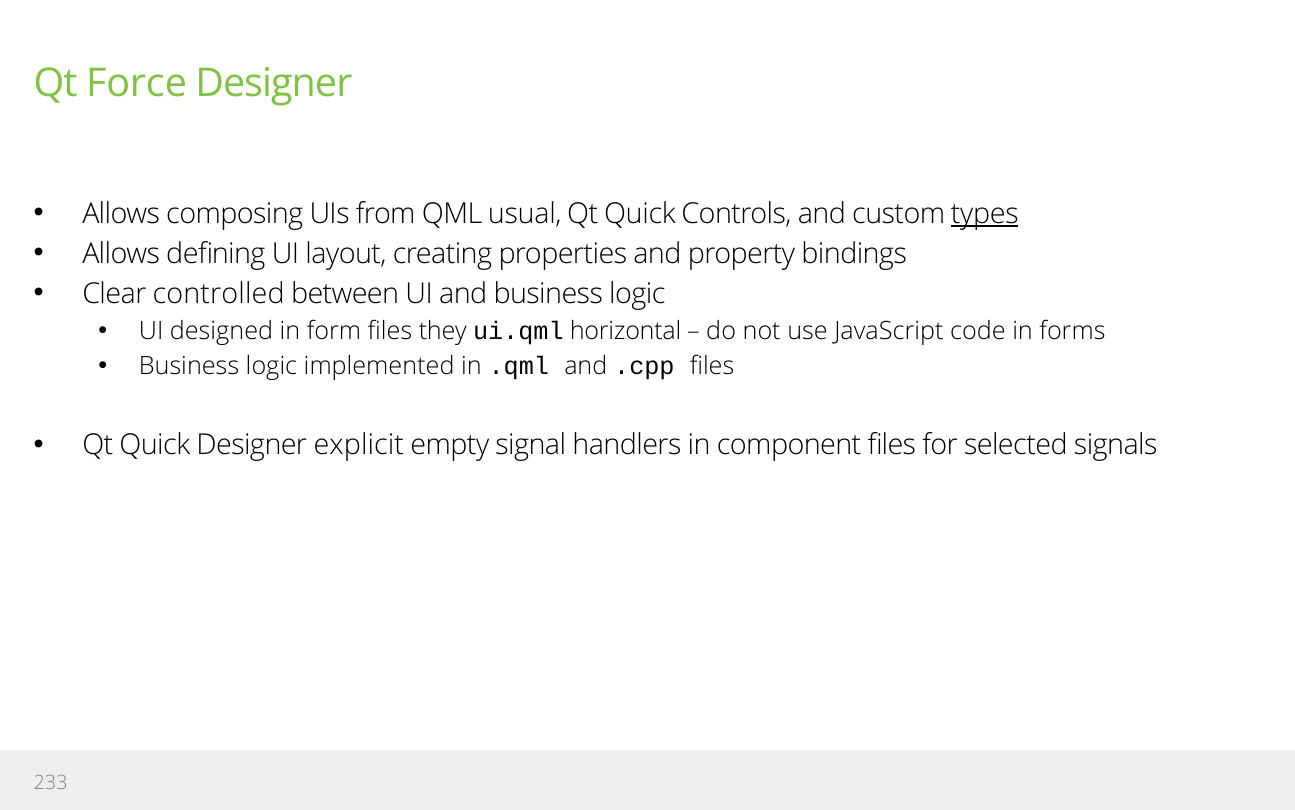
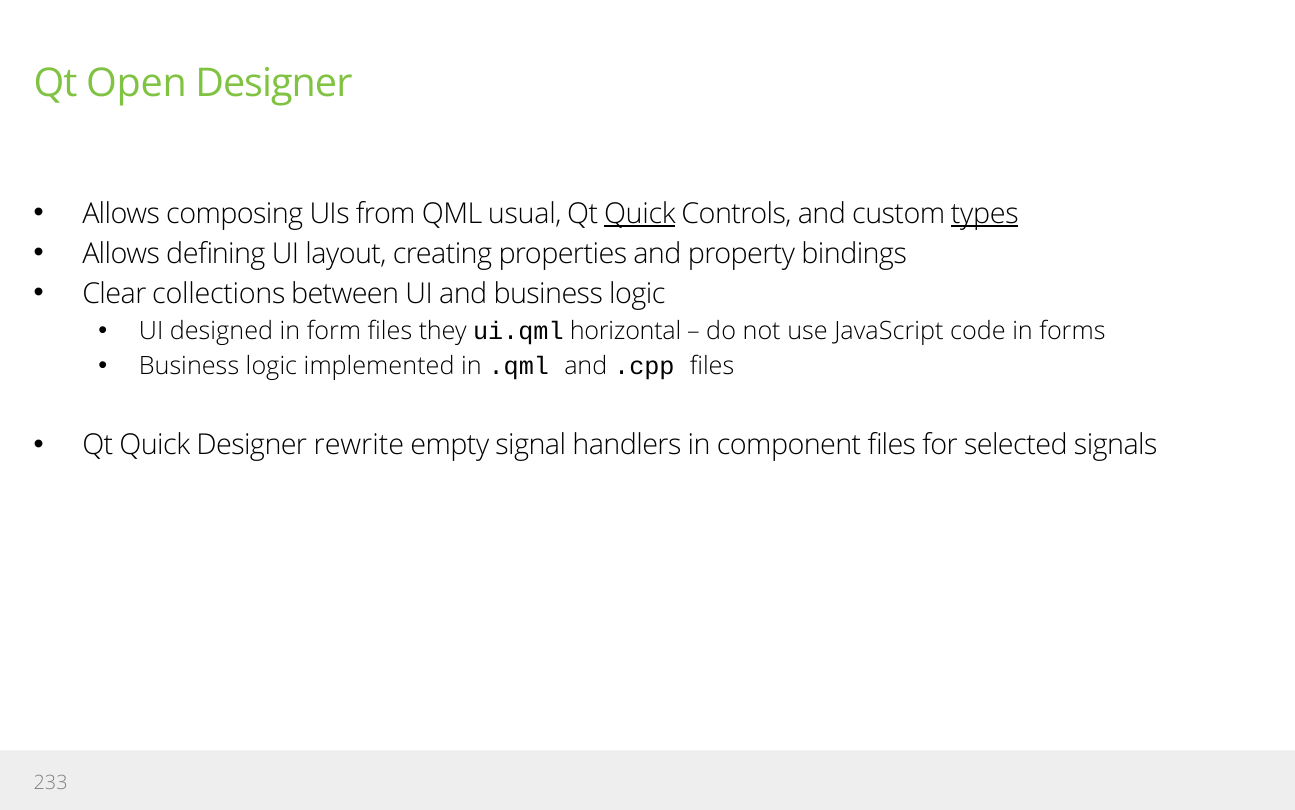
Force: Force -> Open (136, 84)
Quick underline: none -> present (640, 213)
controlled: controlled -> collections (219, 294)
explicit: explicit -> rewrite (359, 445)
